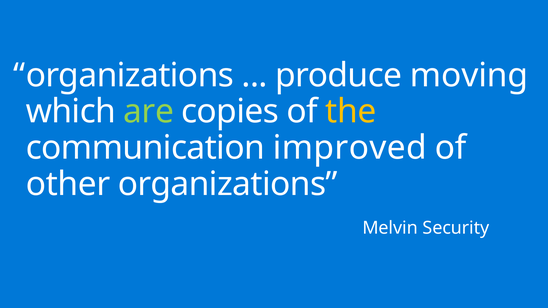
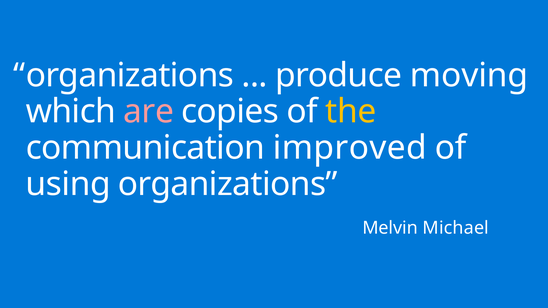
are colour: light green -> pink (149, 112)
other: other -> using (68, 184)
Security: Security -> Michael (456, 228)
